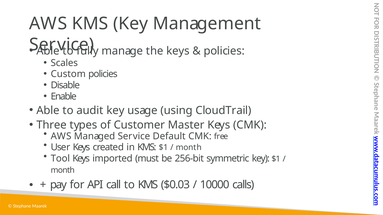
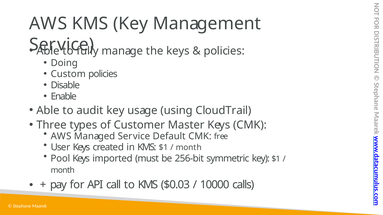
Scales: Scales -> Doing (64, 63)
Tool: Tool -> Pool (60, 159)
